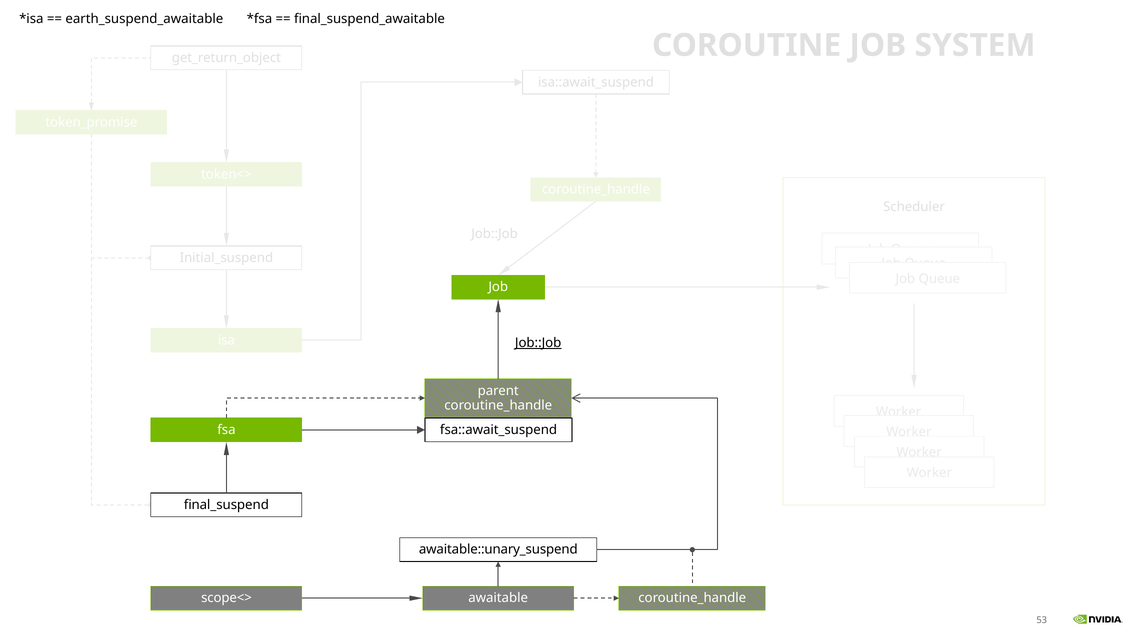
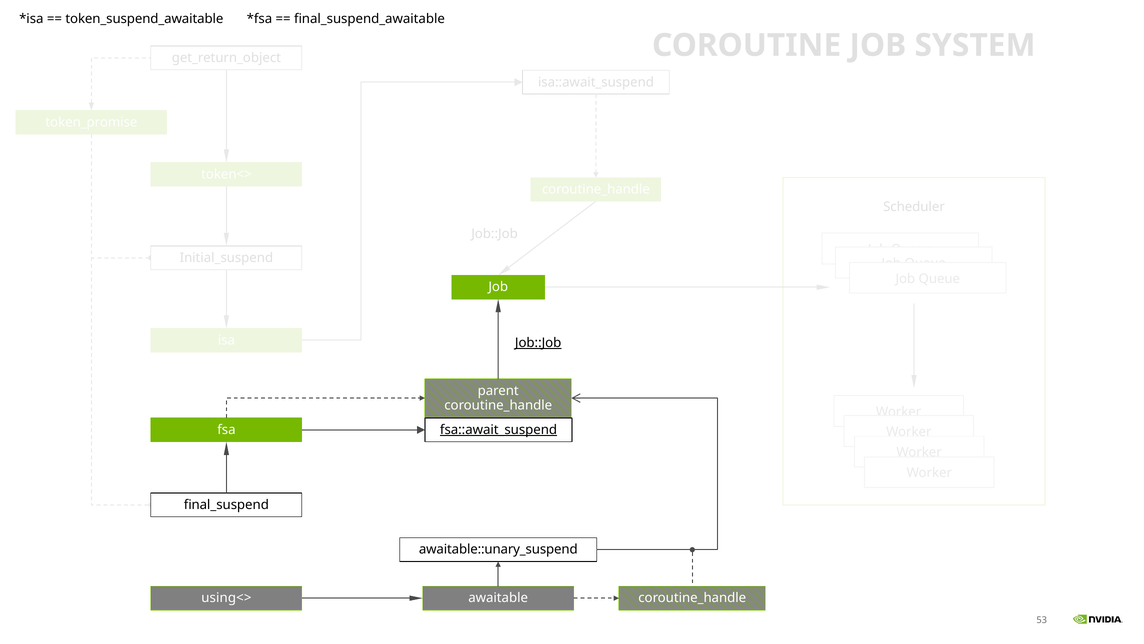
earth_suspend_awaitable: earth_suspend_awaitable -> token_suspend_awaitable (144, 19)
fsa::await_suspend underline: none -> present (499, 429)
scope<>: scope<> -> using<> (226, 598)
